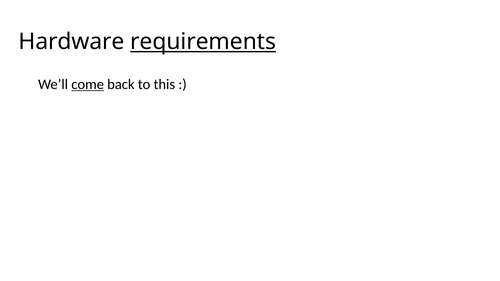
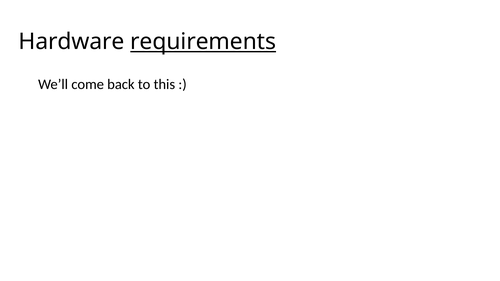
come underline: present -> none (88, 85)
